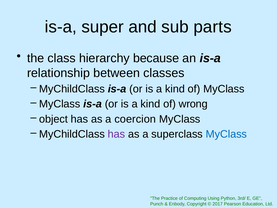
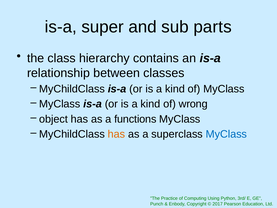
because: because -> contains (156, 58)
coercion: coercion -> functions (135, 119)
has colour: purple -> orange (116, 134)
